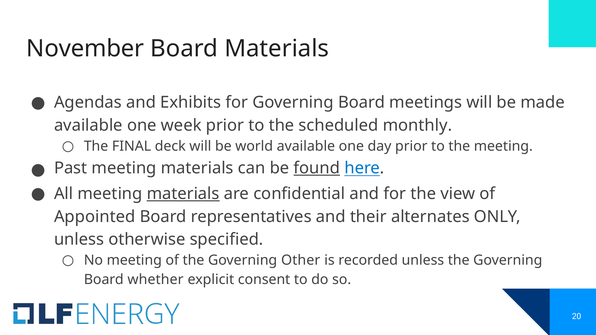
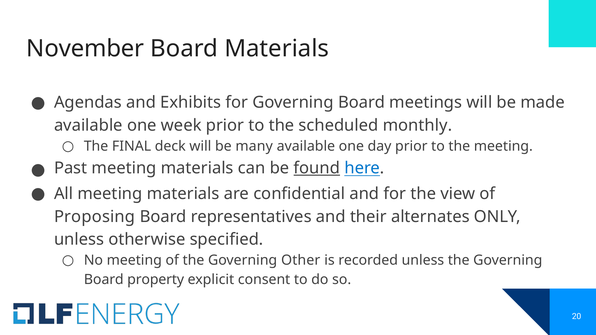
world: world -> many (254, 146)
materials underline: present -> none (183, 194)
Appointed: Appointed -> Proposing (95, 217)
whether: whether -> property (156, 280)
